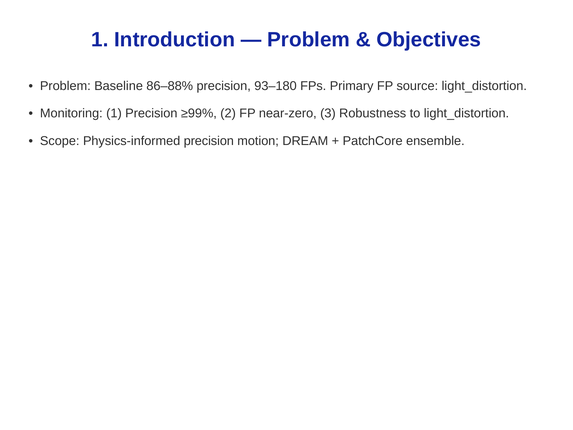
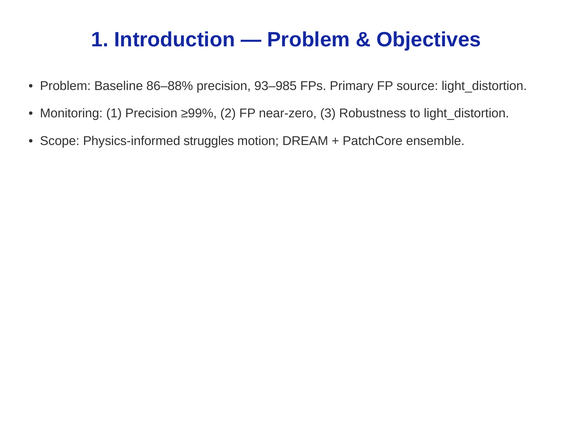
93–180: 93–180 -> 93–985 (276, 86)
Physics-informed precision: precision -> struggles (209, 141)
